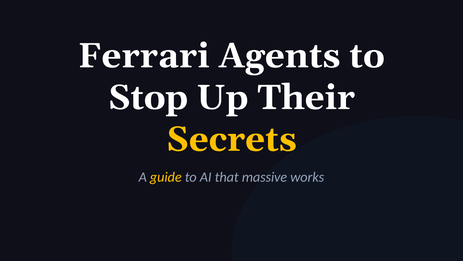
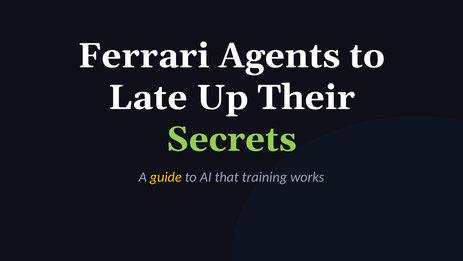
Stop: Stop -> Late (148, 97)
Secrets colour: yellow -> light green (231, 139)
massive: massive -> training (264, 177)
